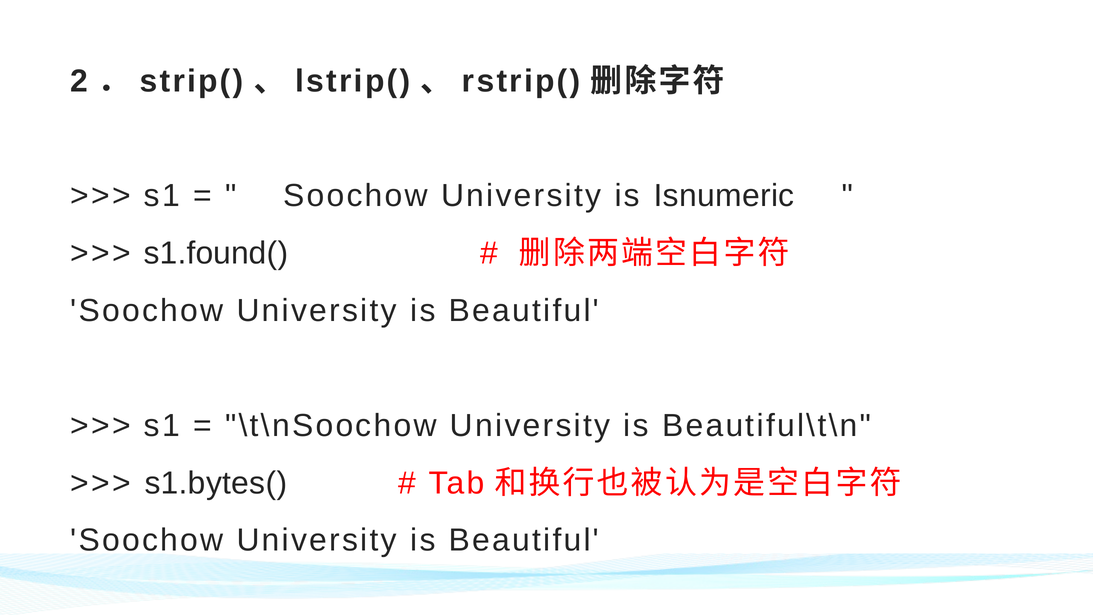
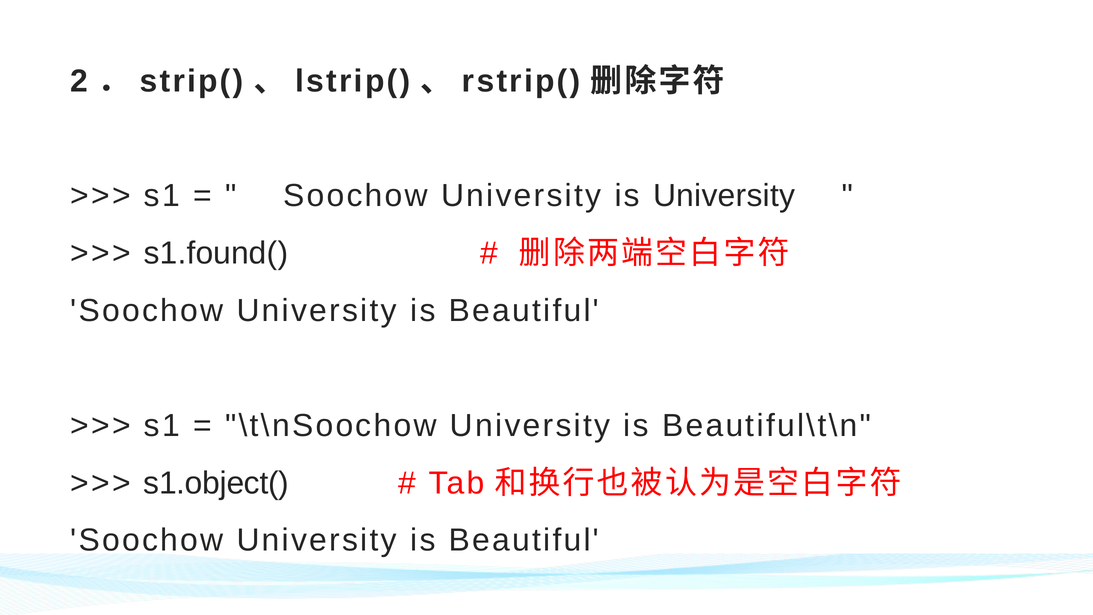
is Isnumeric: Isnumeric -> University (724, 196)
s1.bytes(: s1.bytes( -> s1.object( (216, 483)
